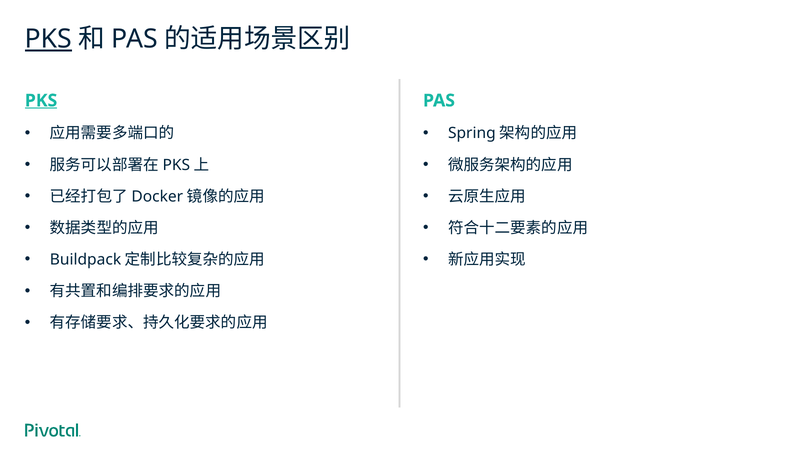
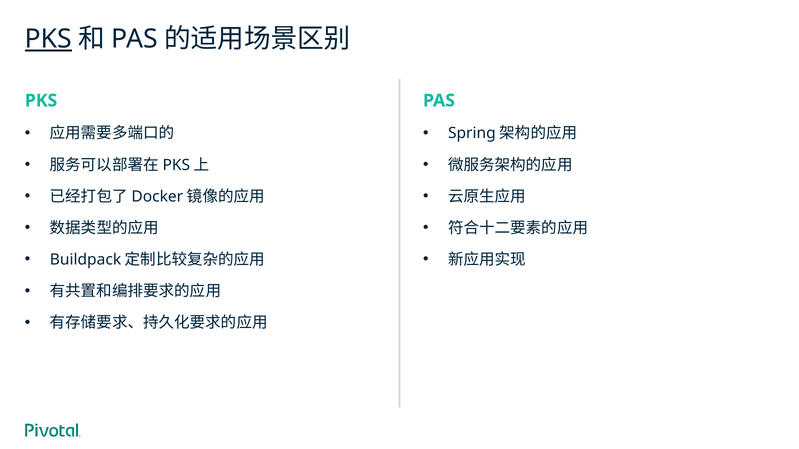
PKS underline: present -> none (41, 101)
